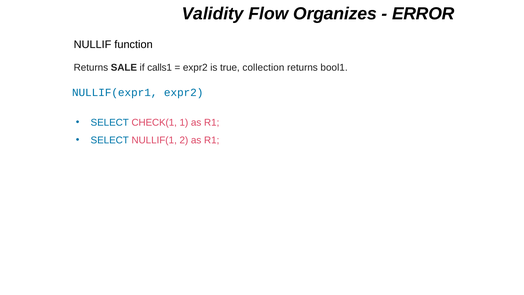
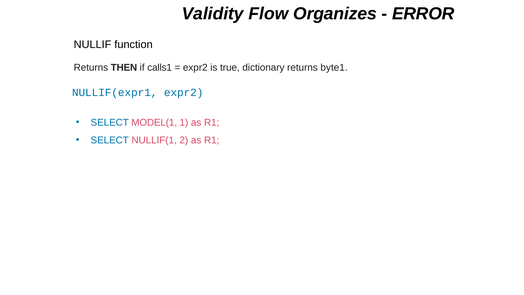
SALE: SALE -> THEN (124, 67)
collection: collection -> dictionary (263, 67)
bool1: bool1 -> byte1 (334, 67)
CHECK(1: CHECK(1 -> MODEL(1 (154, 122)
